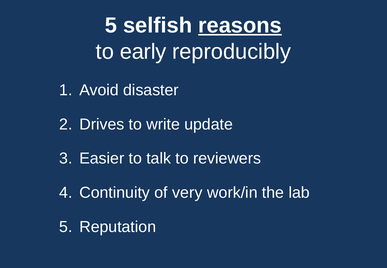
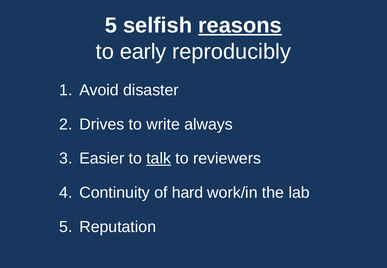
update: update -> always (209, 124)
talk underline: none -> present (159, 158)
very: very -> hard (187, 193)
